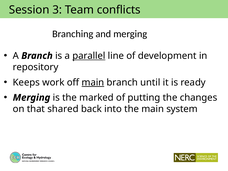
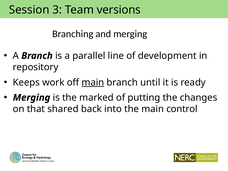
conflicts: conflicts -> versions (119, 10)
parallel underline: present -> none (89, 56)
system: system -> control (182, 109)
